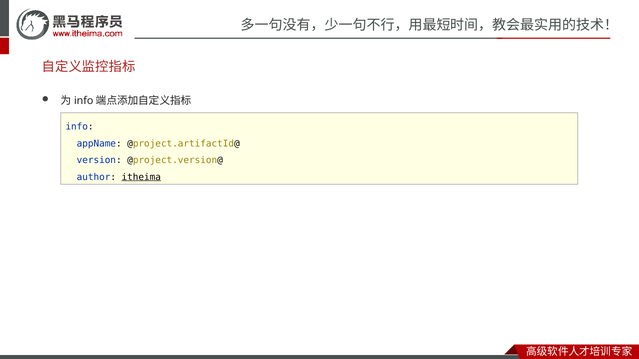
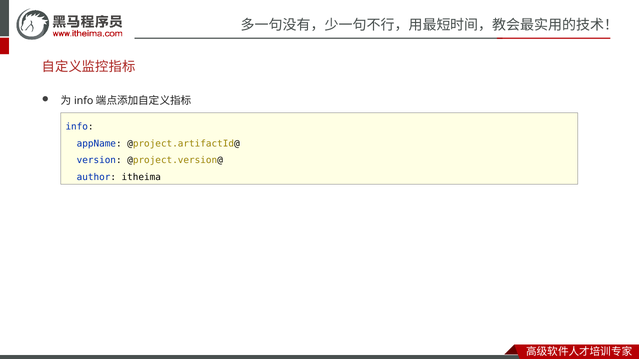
itheima underline: present -> none (141, 177)
